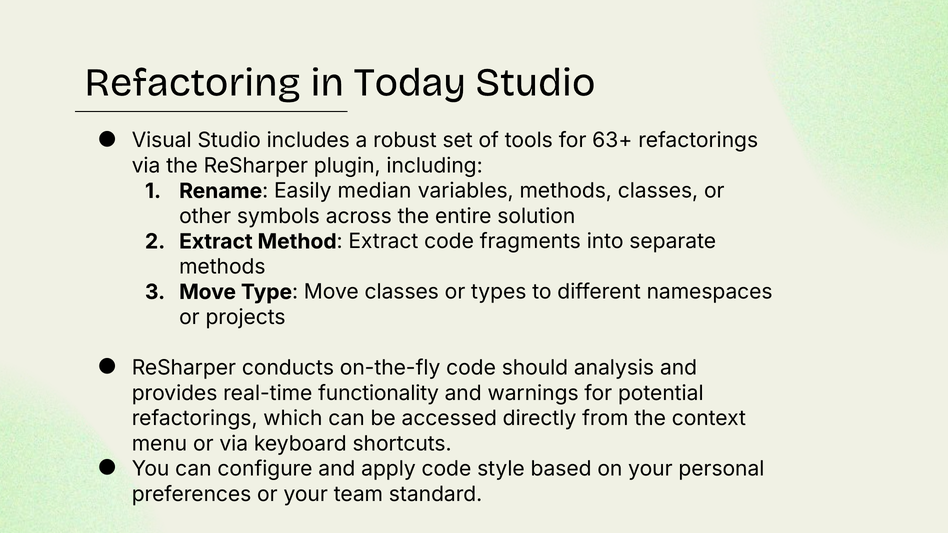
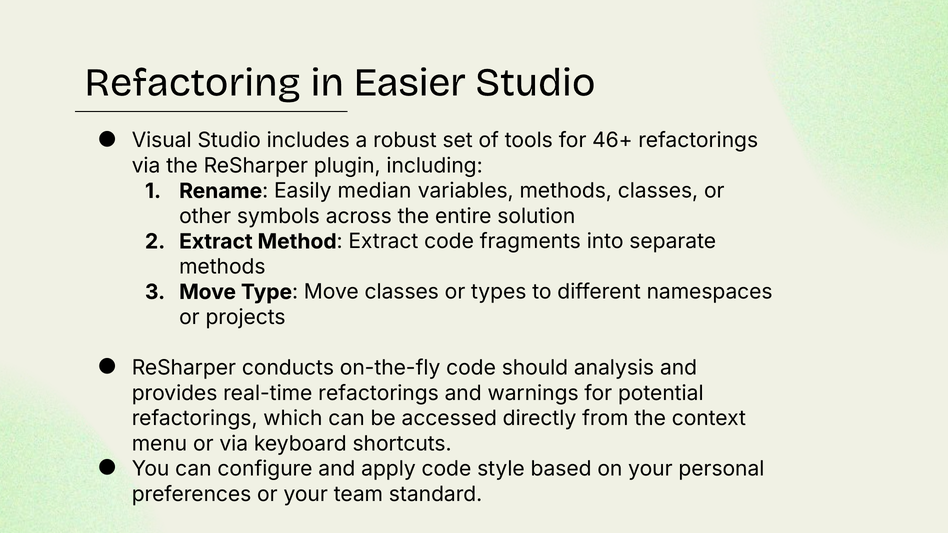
Today: Today -> Easier (410, 82)
63+: 63+ -> 46+ (612, 141)
real-time functionality: functionality -> refactorings (378, 393)
